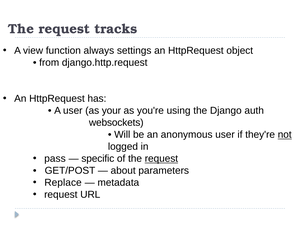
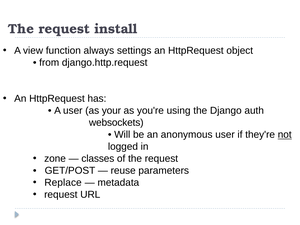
tracks: tracks -> install (116, 29)
pass: pass -> zone (55, 159)
specific: specific -> classes (98, 159)
request underline: present -> none (161, 159)
about: about -> reuse (123, 171)
